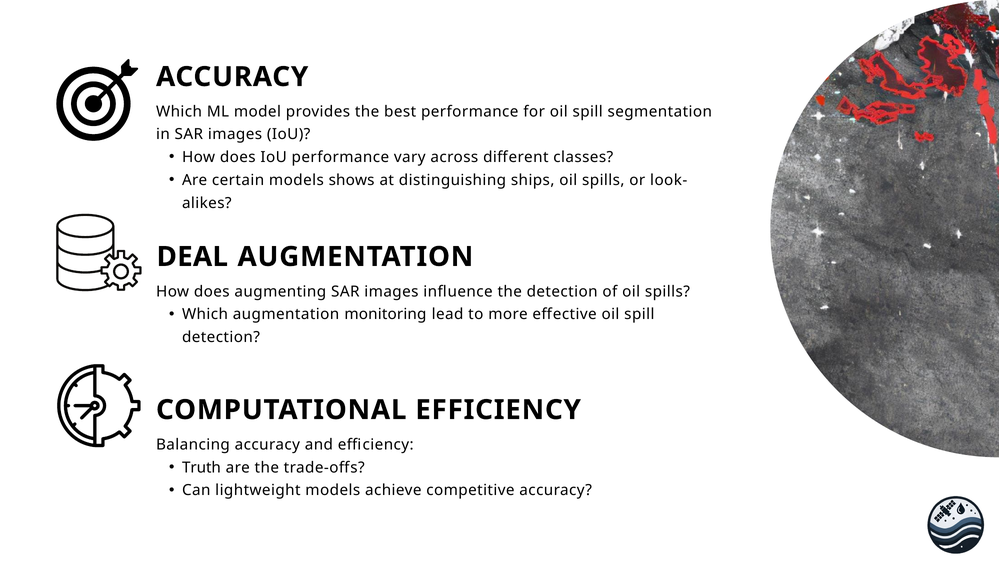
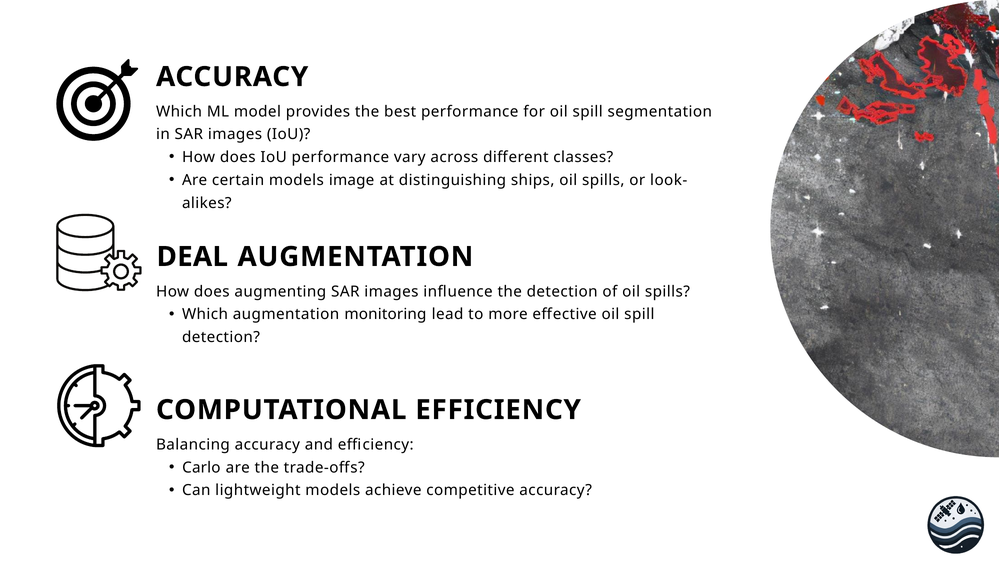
shows: shows -> image (352, 180)
Truth: Truth -> Carlo (201, 467)
